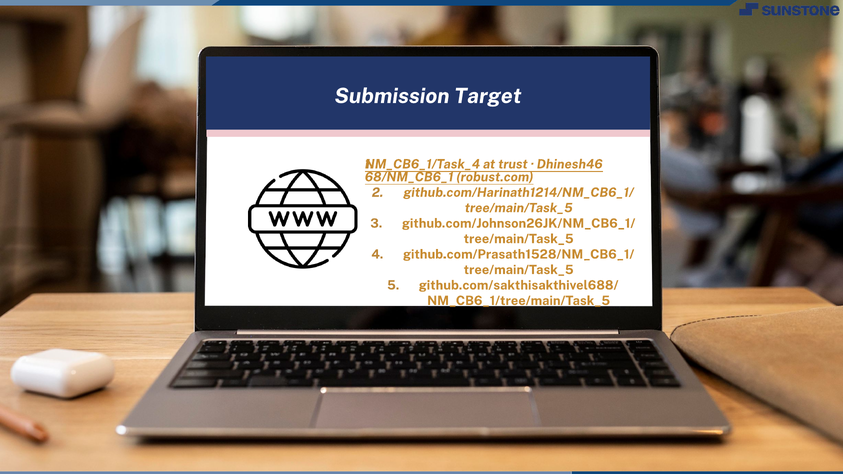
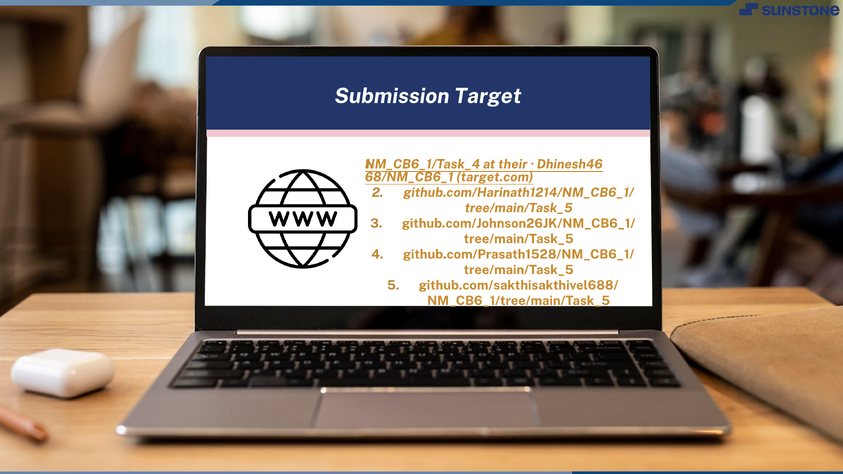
trust: trust -> their (513, 164)
robust.com: robust.com -> target.com (495, 177)
